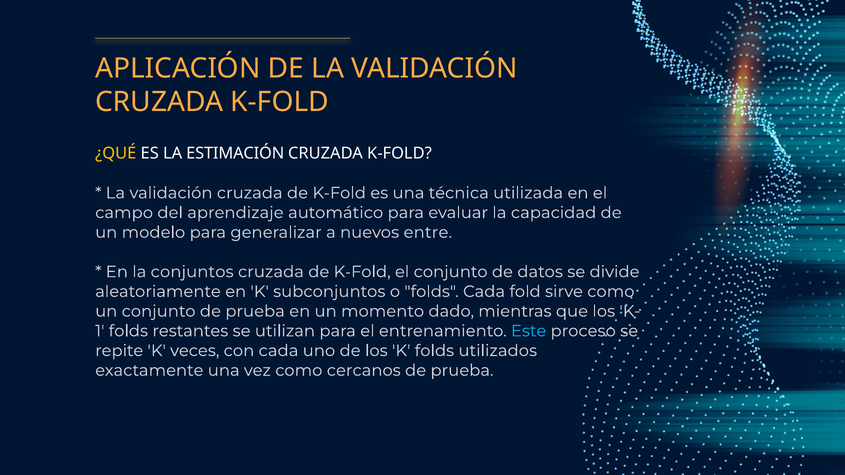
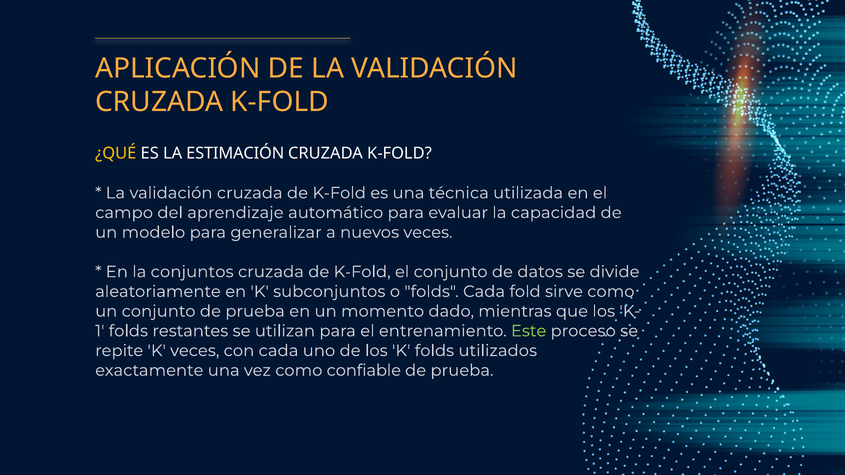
nuevos entre: entre -> veces (428, 233)
Este colour: light blue -> light green (529, 331)
cercanos: cercanos -> confiable (364, 371)
